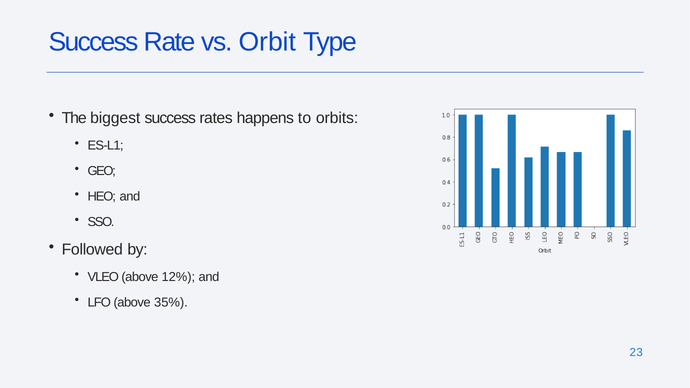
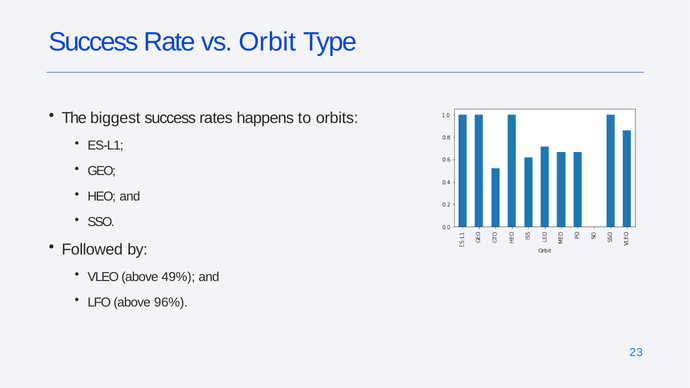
12%: 12% -> 49% (178, 277)
35%: 35% -> 96% (171, 302)
